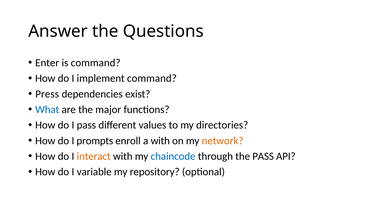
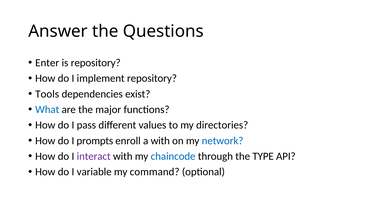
is command: command -> repository (96, 63)
implement command: command -> repository (152, 78)
Press: Press -> Tools (47, 94)
network colour: orange -> blue (223, 141)
interact colour: orange -> purple (94, 156)
the PASS: PASS -> TYPE (263, 156)
repository: repository -> command (155, 172)
